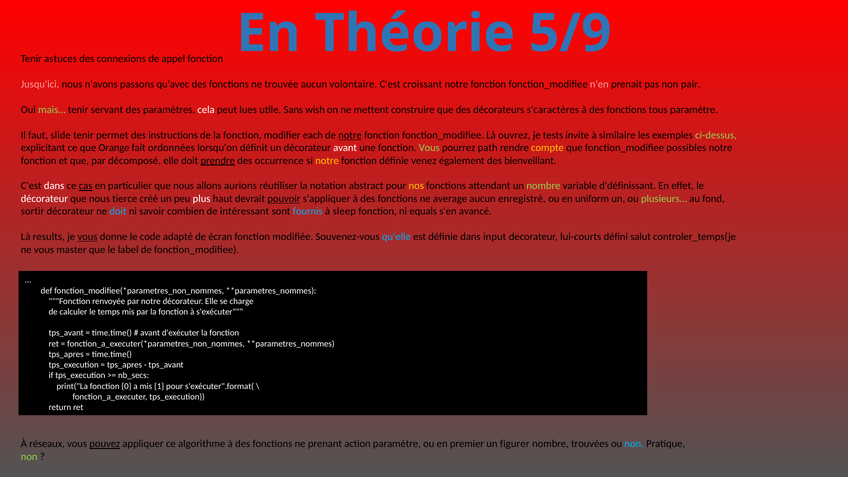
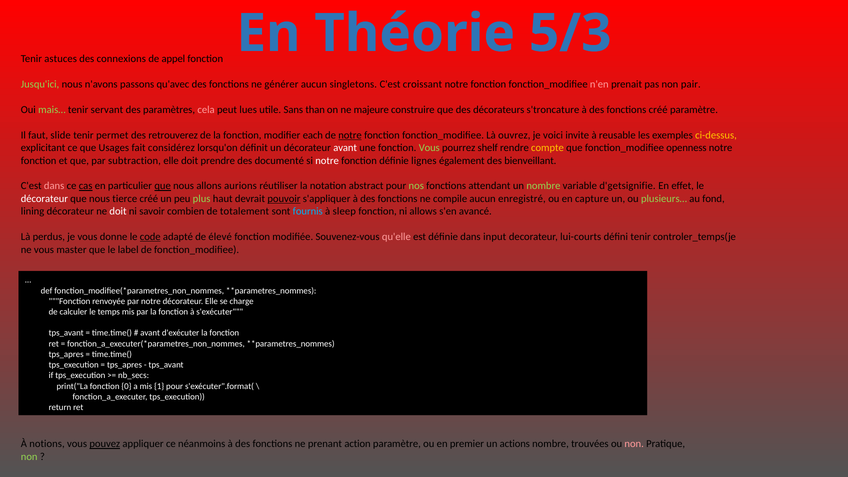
5/9: 5/9 -> 5/3 (570, 33)
Jusqu'ici colour: pink -> light green (40, 84)
trouvée: trouvée -> générer (281, 84)
volontaire: volontaire -> singletons (353, 84)
cela colour: white -> pink (206, 110)
wish: wish -> than (315, 110)
mettent: mettent -> majeure (371, 110)
s'caractères: s'caractères -> s'troncature (553, 110)
fonctions tous: tous -> créé (658, 110)
instructions: instructions -> retrouverez (173, 135)
tests: tests -> voici (553, 135)
similaire: similaire -> reusable (617, 135)
ci-dessus colour: light green -> yellow (716, 135)
Orange: Orange -> Usages (114, 148)
ordonnées: ordonnées -> considérez (171, 148)
path: path -> shelf (488, 148)
possibles: possibles -> openness (686, 148)
décomposé: décomposé -> subtraction (134, 161)
prendre underline: present -> none (218, 161)
occurrence: occurrence -> documenté (279, 161)
notre colour: yellow -> white (327, 161)
venez: venez -> lignes (424, 161)
dans colour: white -> pink (54, 186)
que underline: none -> present (163, 186)
nos colour: yellow -> light green (416, 186)
d'définissant: d'définissant -> d'getsignifie (628, 186)
plus colour: white -> light green (202, 199)
average: average -> compile (450, 199)
uniform: uniform -> capture (592, 199)
sortir: sortir -> lining (33, 211)
doit colour: light blue -> white (118, 211)
intéressant: intéressant -> totalement (245, 211)
equals: equals -> allows (423, 211)
results: results -> perdus (49, 237)
vous underline: present -> none (87, 237)
code underline: none -> present (150, 237)
écran: écran -> élevé (220, 237)
qu'elle colour: light blue -> pink (396, 237)
défini salut: salut -> tenir (641, 237)
réseaux: réseaux -> notions (47, 444)
algorithme: algorithme -> néanmoins (202, 444)
figurer: figurer -> actions (515, 444)
non colour: light blue -> pink (634, 444)
